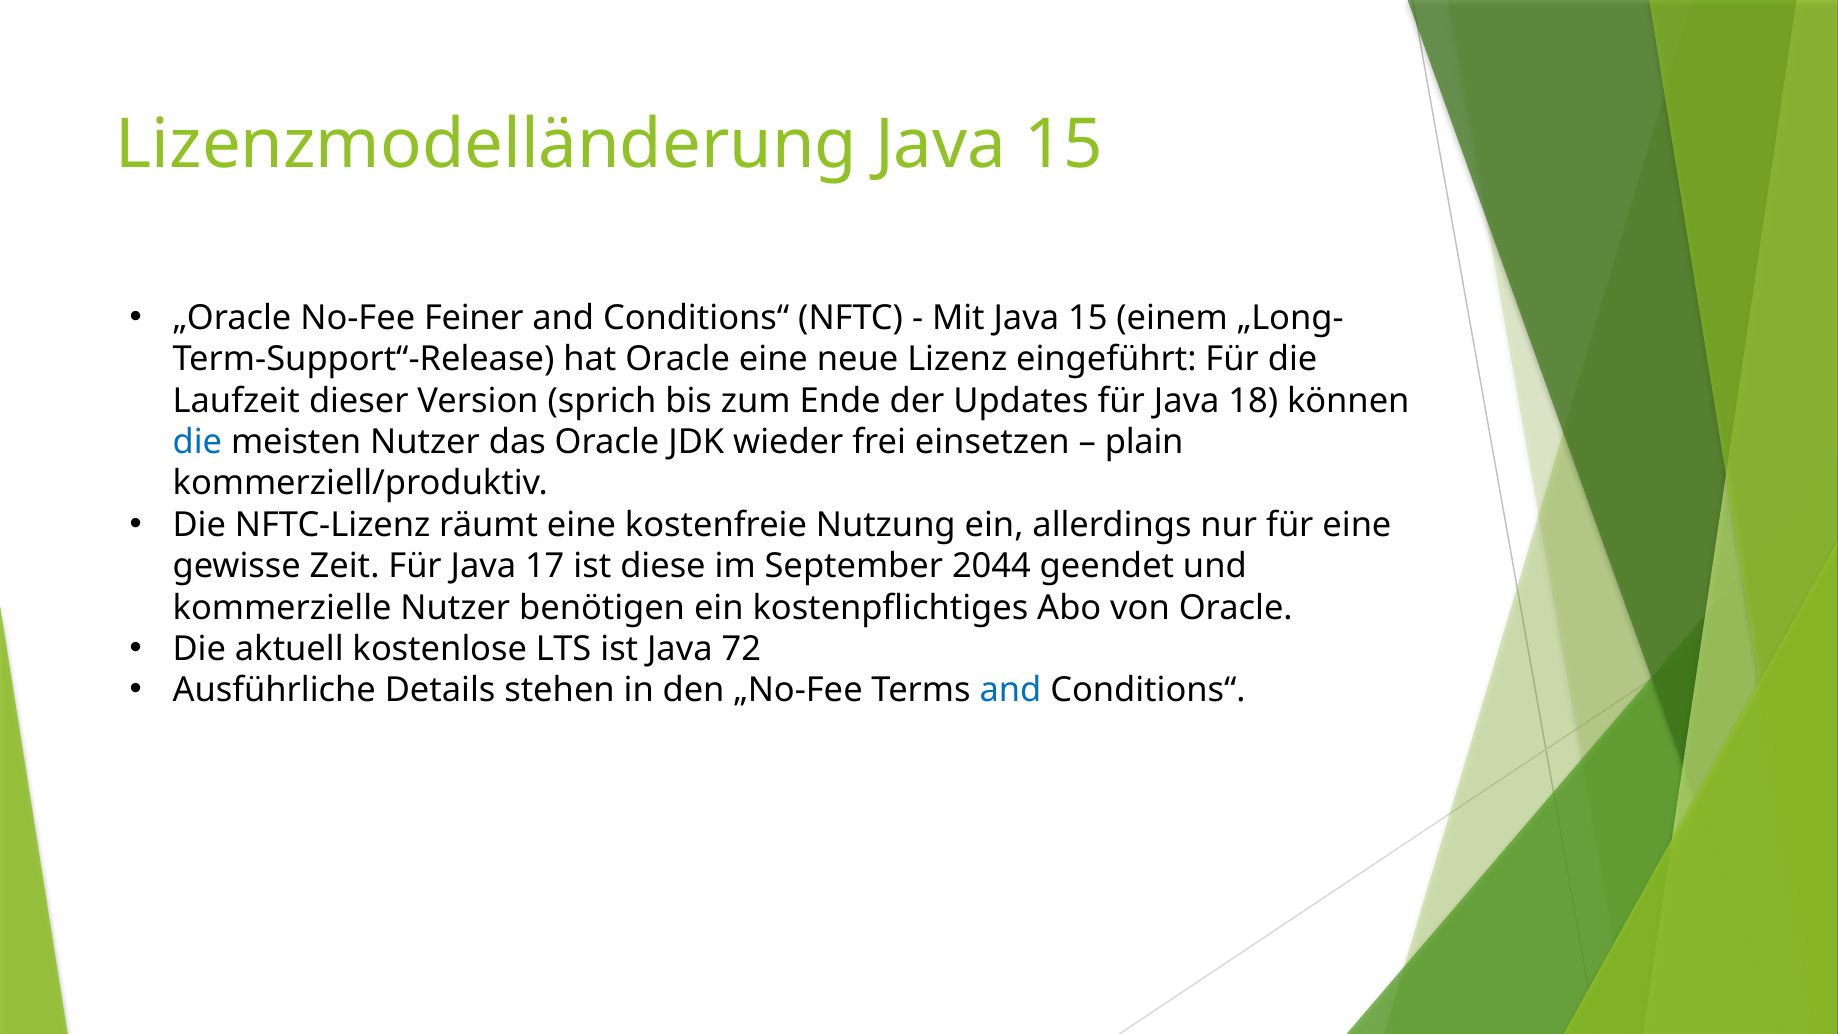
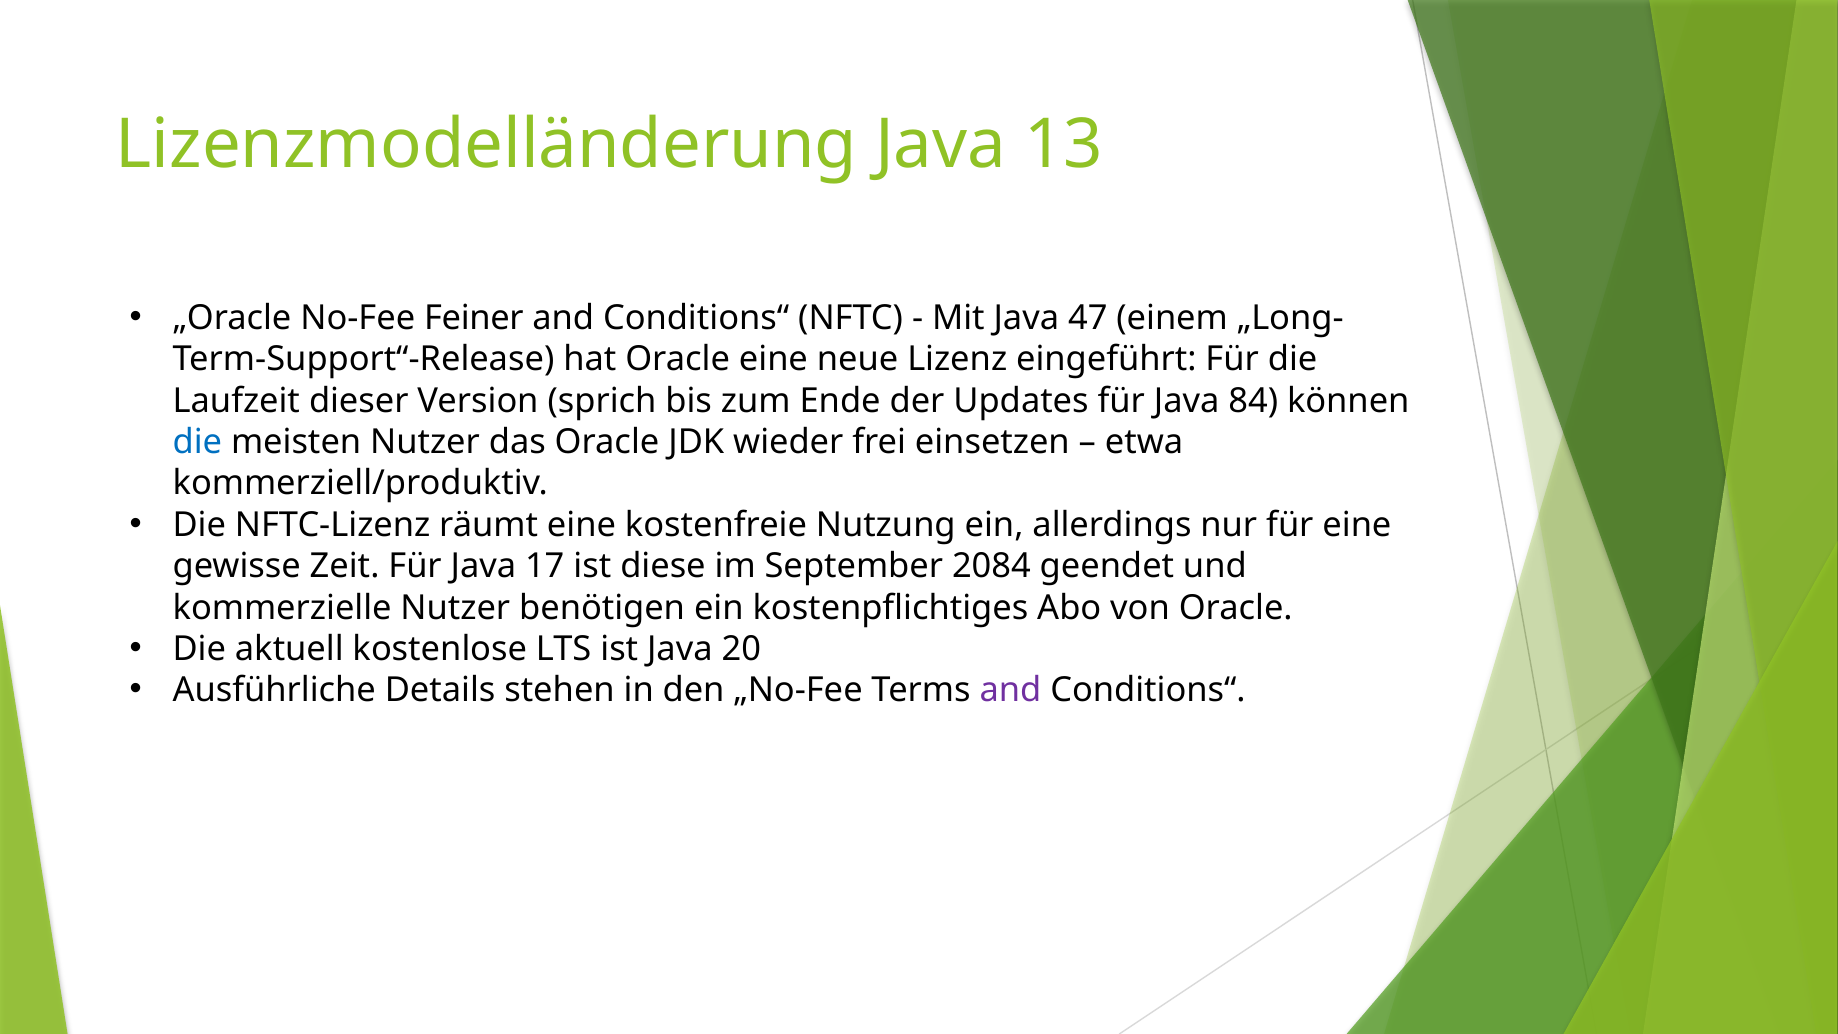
Lizenzmodelländerung Java 15: 15 -> 13 (1064, 145)
Mit Java 15: 15 -> 47 (1088, 318)
18: 18 -> 84 (1253, 401)
plain: plain -> etwa (1144, 442)
2044: 2044 -> 2084 (991, 566)
72: 72 -> 20 (741, 649)
and colour: blue -> purple (1011, 690)
